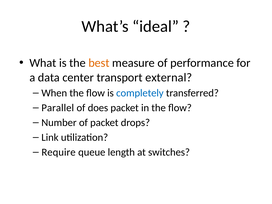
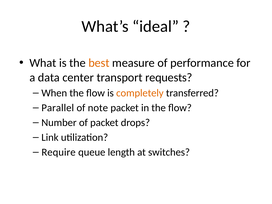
external: external -> requests (169, 77)
completely colour: blue -> orange (140, 93)
does: does -> note (98, 108)
